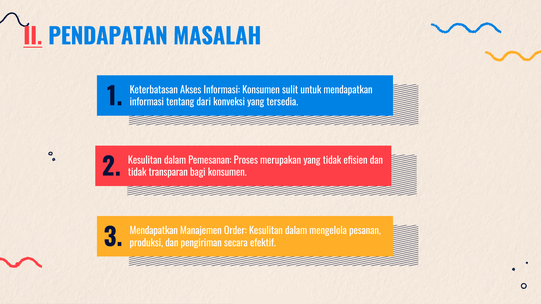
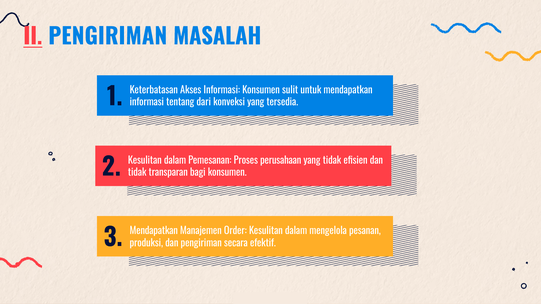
II PENDAPATAN: PENDAPATAN -> PENGIRIMAN (108, 37)
merupakan: merupakan -> perusahaan (281, 161)
